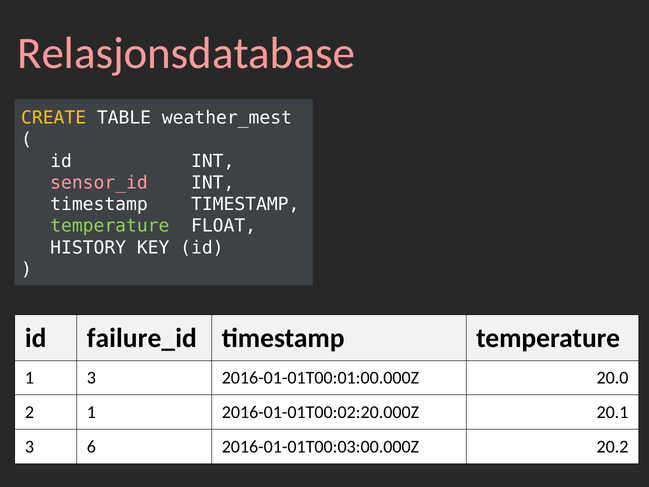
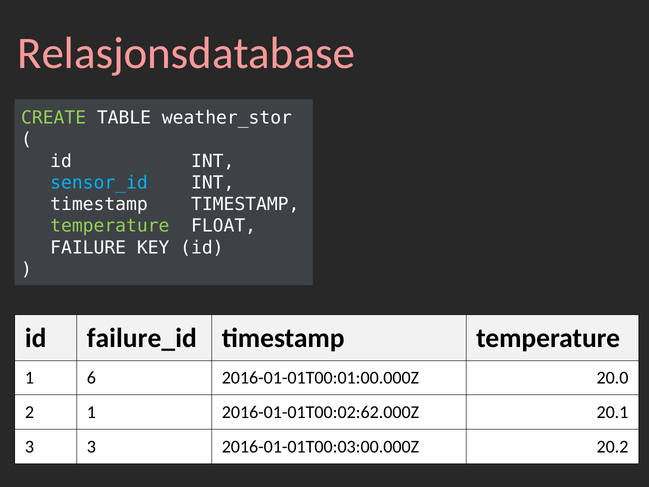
CREATE colour: yellow -> light green (54, 118)
weather_mest: weather_mest -> weather_stor (227, 118)
sensor_id colour: pink -> light blue (99, 183)
HISTORY: HISTORY -> FAILURE (88, 247)
1 3: 3 -> 6 (91, 378)
2016-01-01T00:02:20.000Z: 2016-01-01T00:02:20.000Z -> 2016-01-01T00:02:62.000Z (320, 412)
3 6: 6 -> 3 (91, 447)
